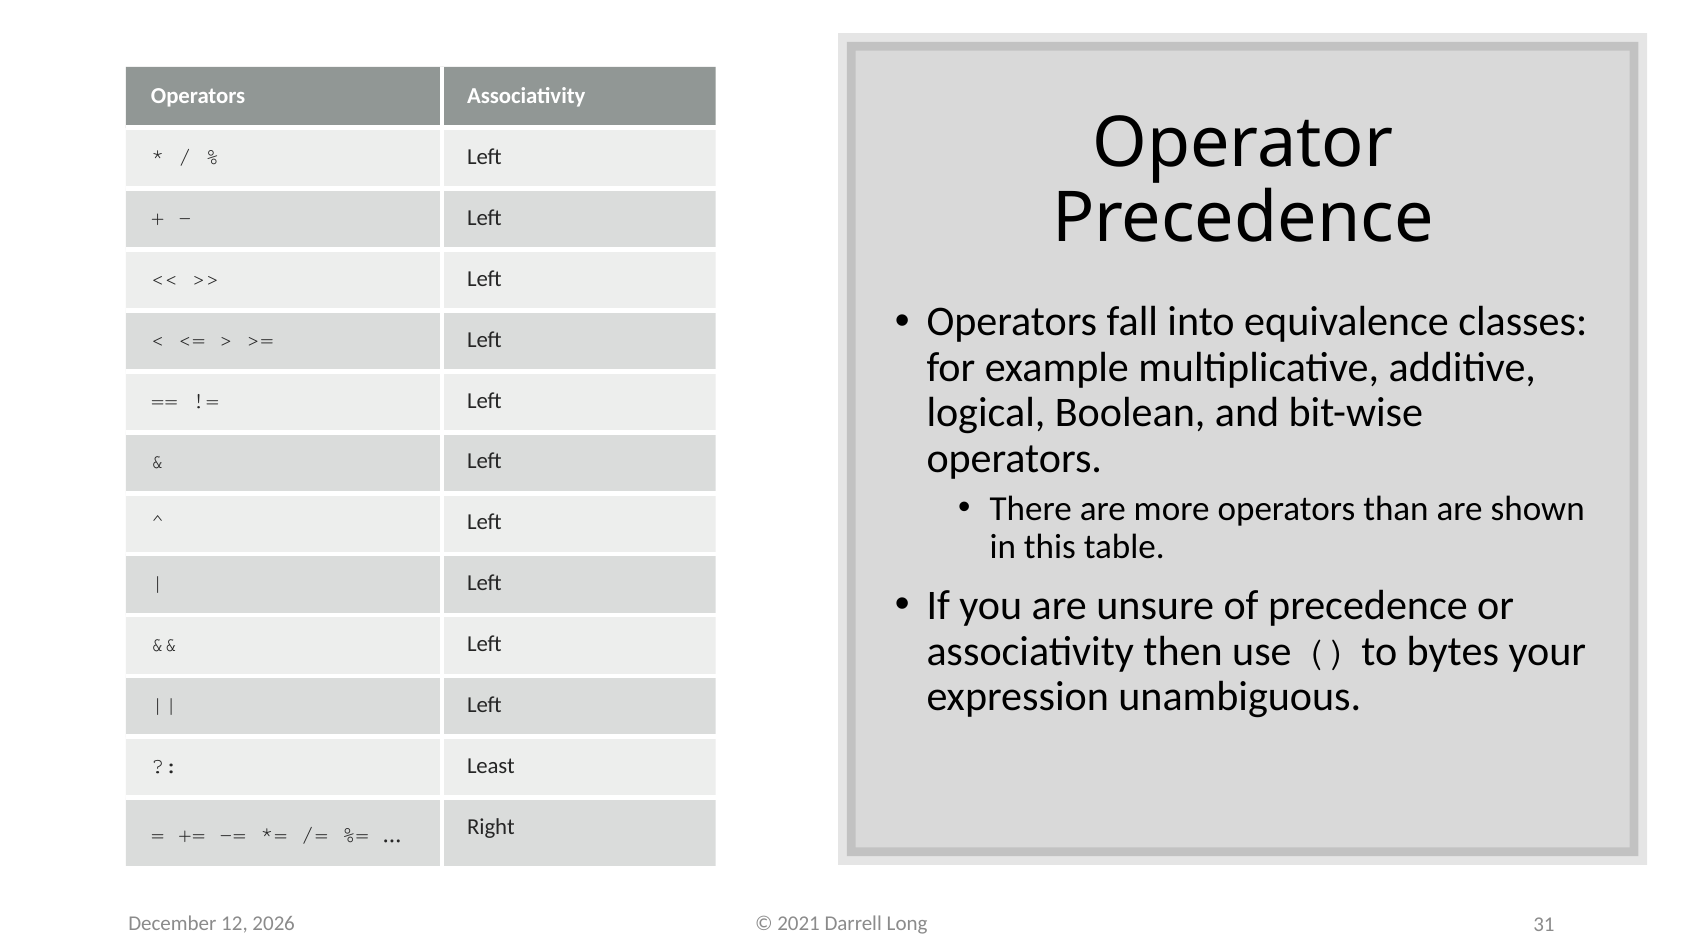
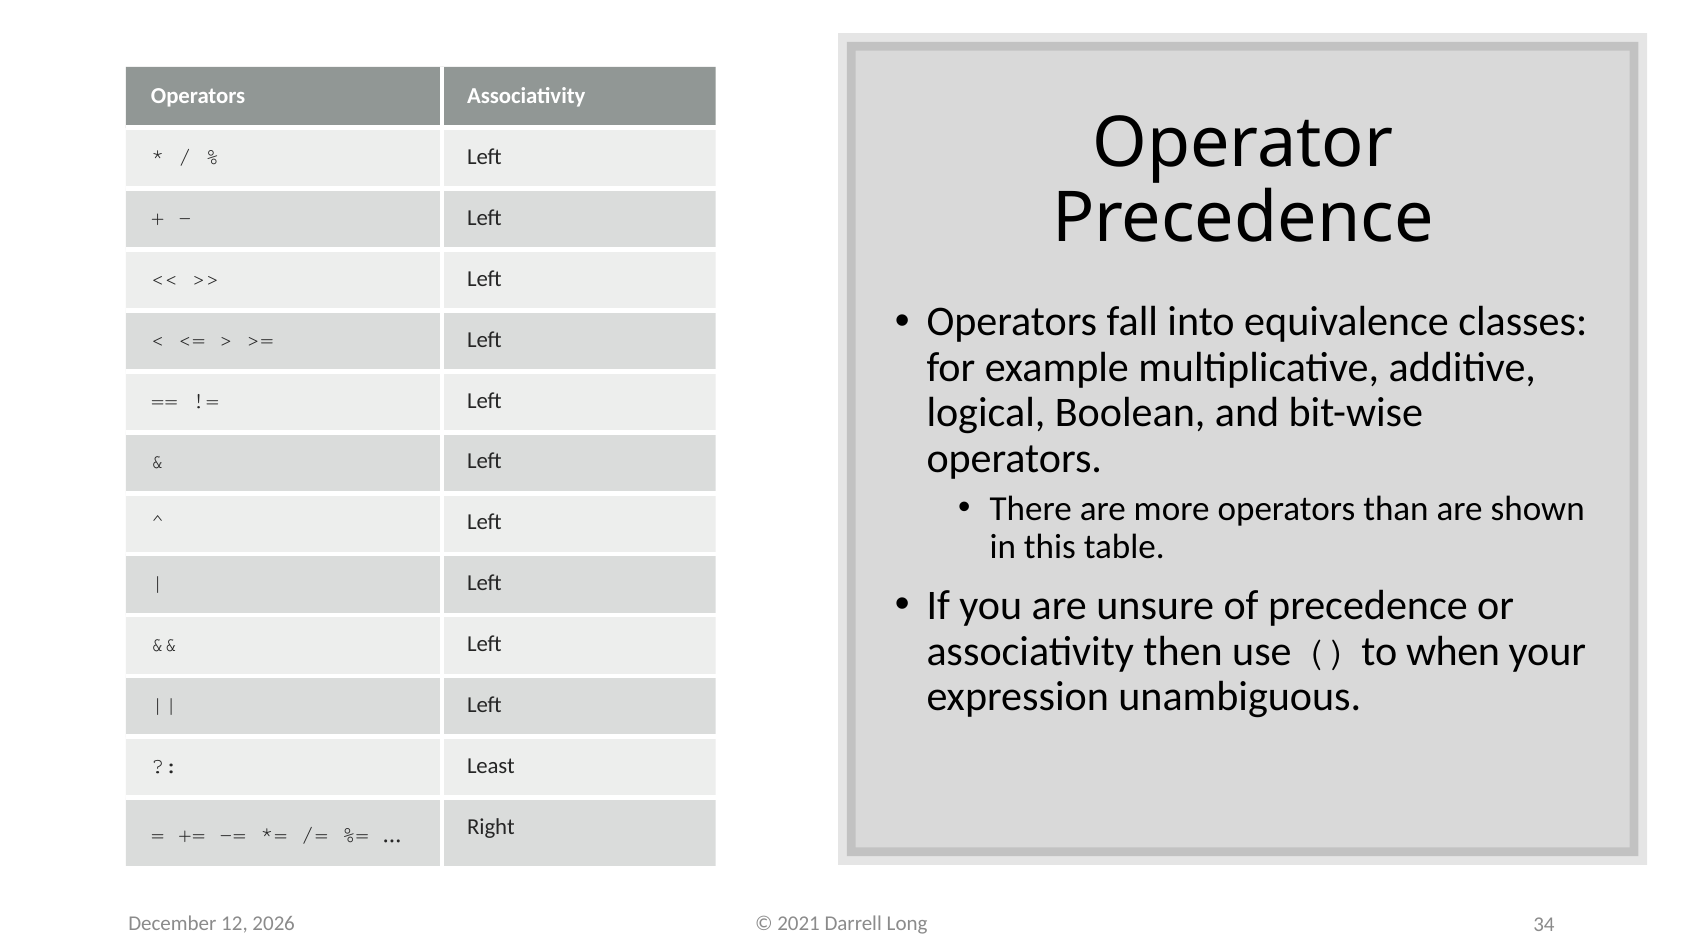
bytes: bytes -> when (1453, 651)
31: 31 -> 34 (1544, 925)
